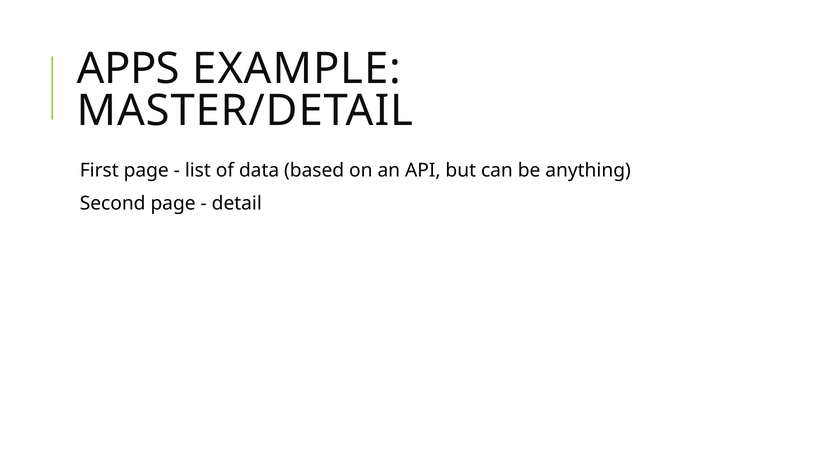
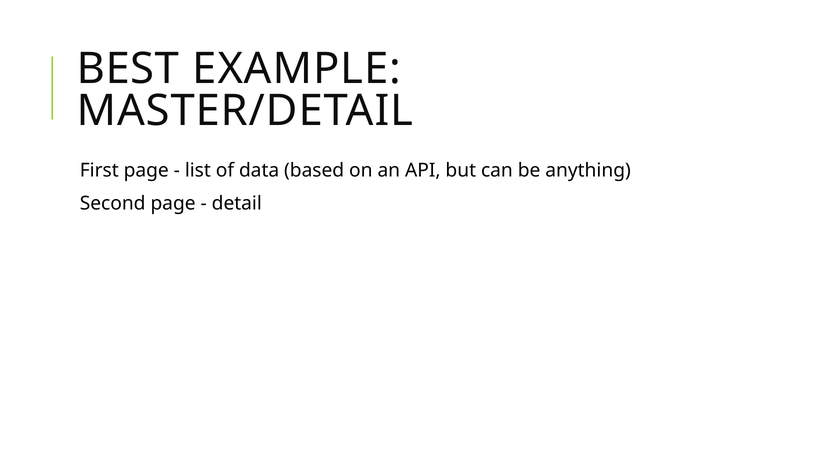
APPS: APPS -> BEST (128, 69)
